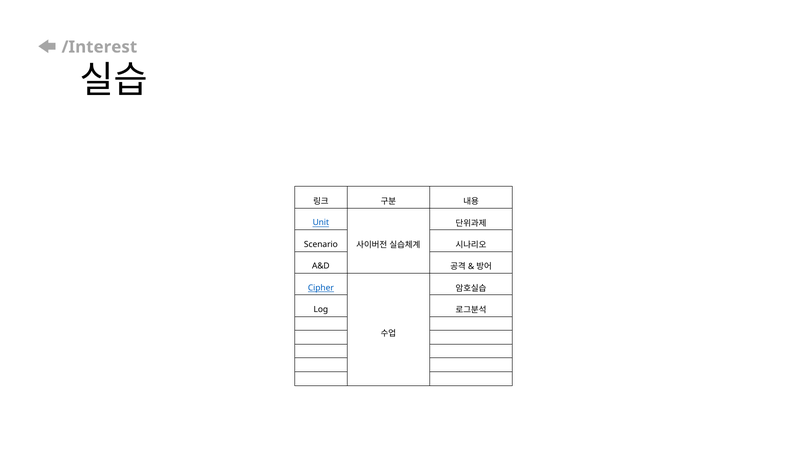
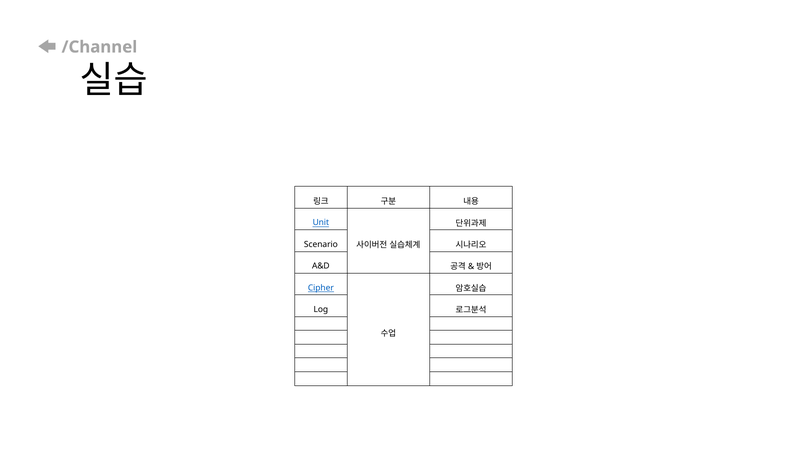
/Interest: /Interest -> /Channel (99, 47)
